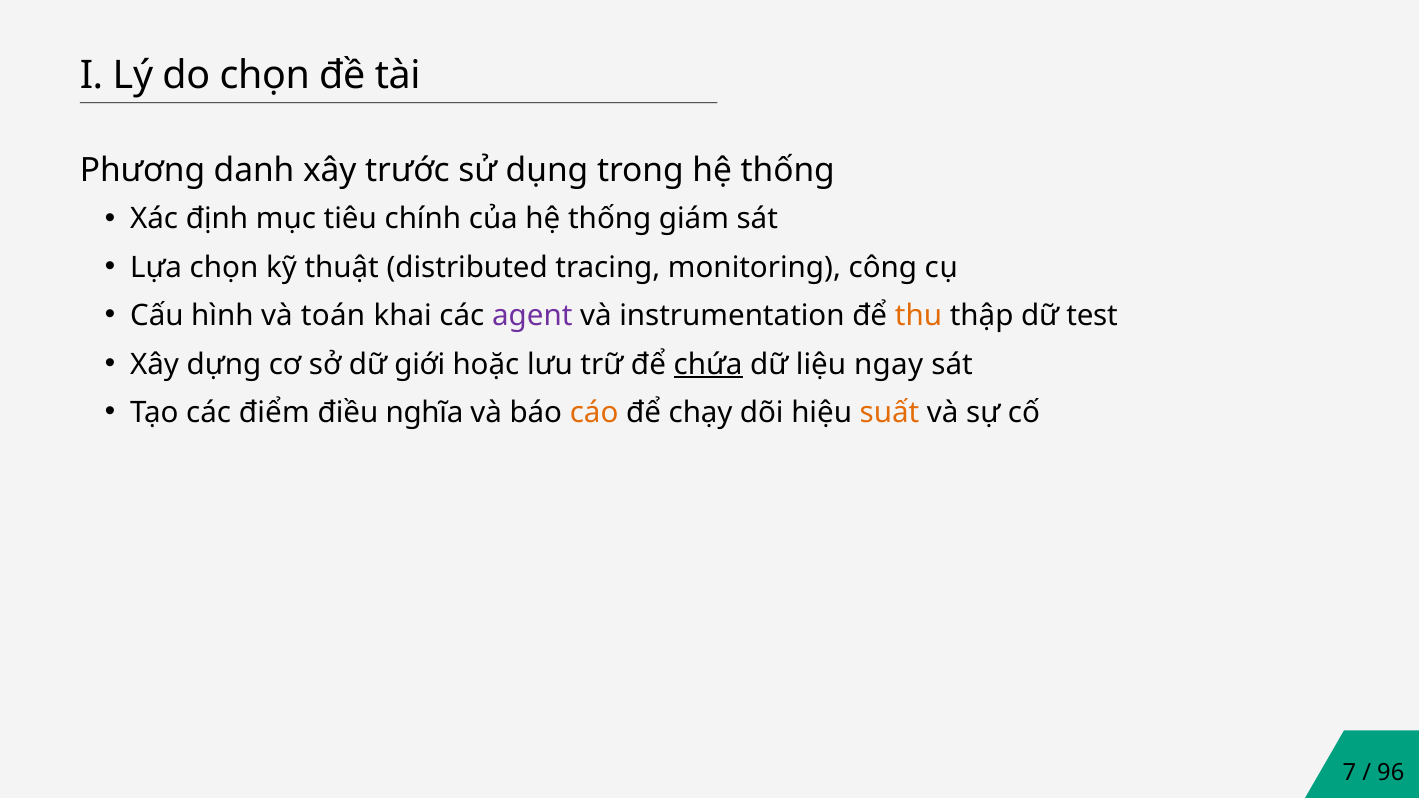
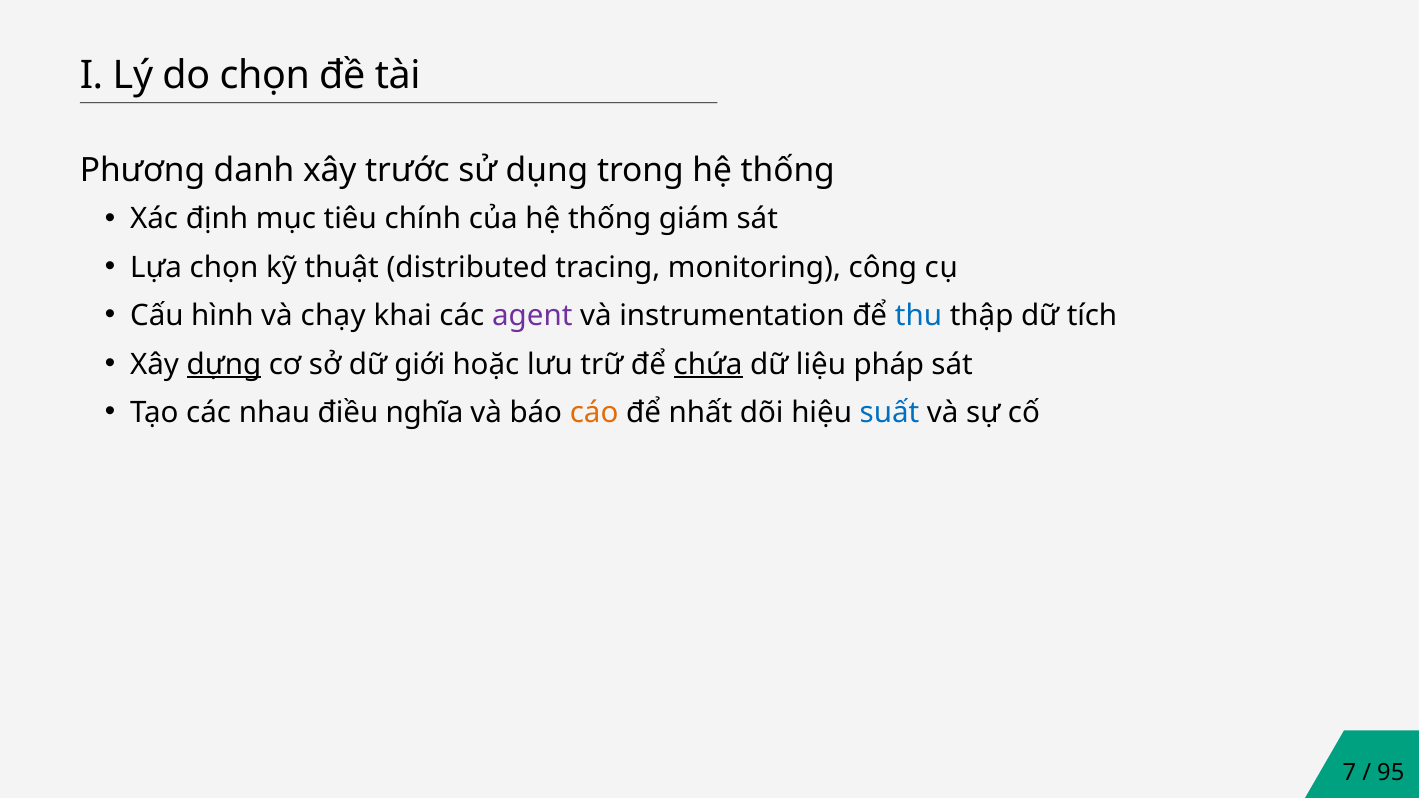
toán: toán -> chạy (333, 316)
thu colour: orange -> blue (918, 316)
test: test -> tích (1092, 316)
dựng underline: none -> present (224, 364)
ngay: ngay -> pháp (889, 364)
điểm: điểm -> nhau (274, 413)
chạy: chạy -> nhất (701, 413)
suất colour: orange -> blue (890, 413)
96: 96 -> 95 (1391, 773)
